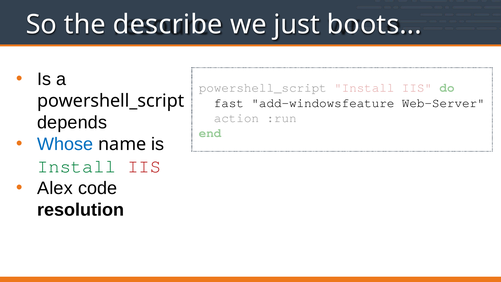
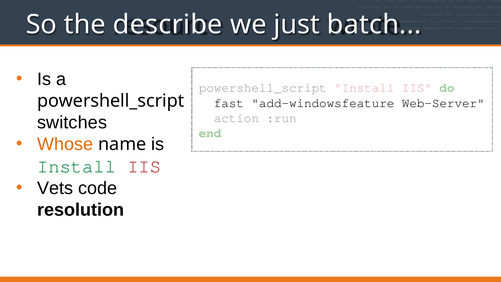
boots: boots -> batch (374, 24)
depends: depends -> switches (72, 122)
Whose colour: blue -> orange (65, 144)
Alex: Alex -> Vets (55, 188)
